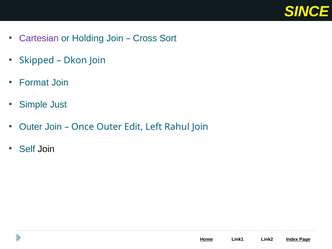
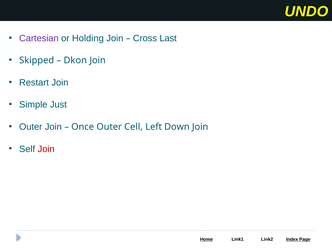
SINCE: SINCE -> UNDO (306, 12)
Sort: Sort -> Last (168, 38)
Format: Format -> Restart (34, 83)
Edit: Edit -> Cell (134, 127)
Rahul: Rahul -> Down (177, 127)
Join colour: black -> red (46, 149)
